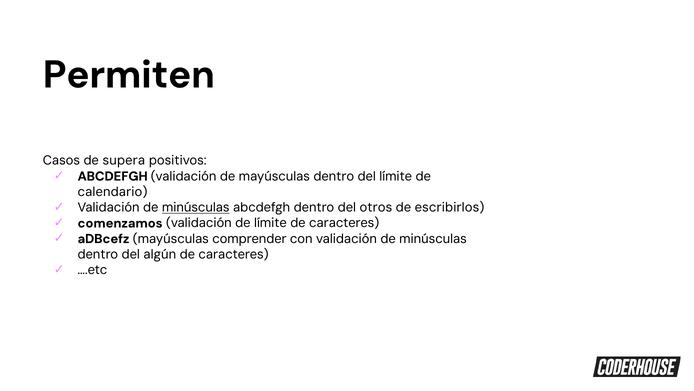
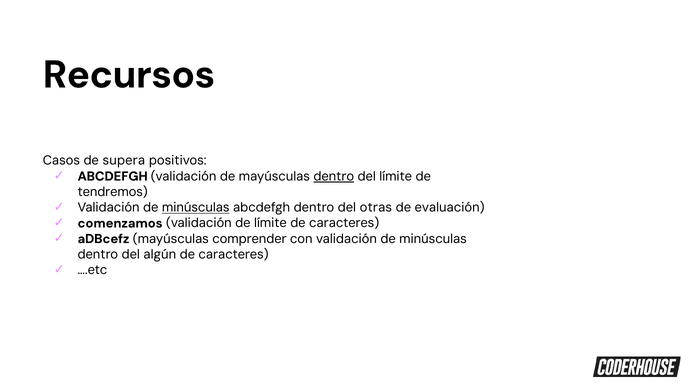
Permiten: Permiten -> Recursos (129, 75)
dentro underline: none -> present (334, 176)
calendario: calendario -> tendremos (113, 192)
otros: otros -> otras (376, 207)
escribirlos: escribirlos -> evaluación (450, 207)
